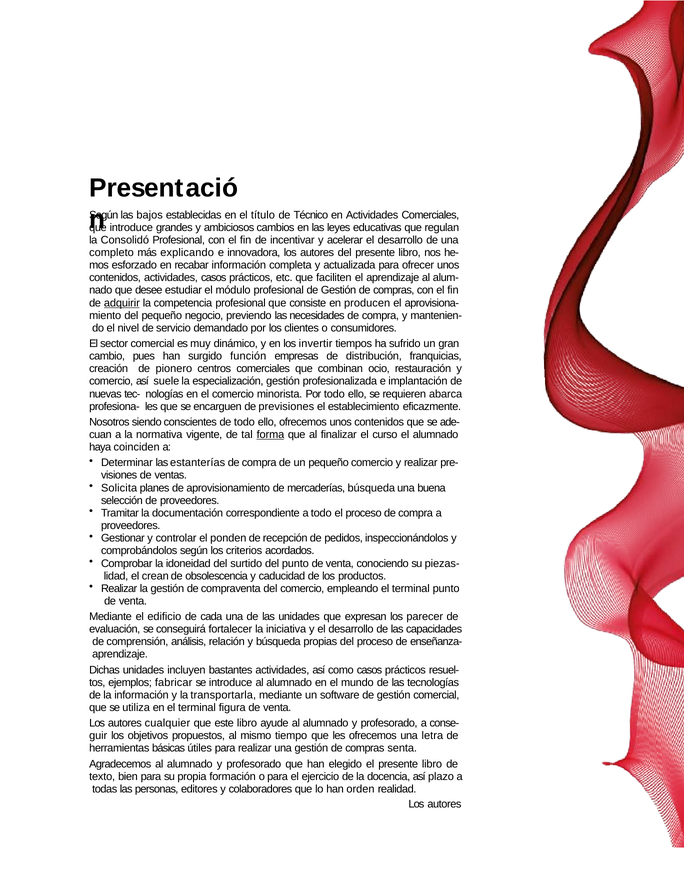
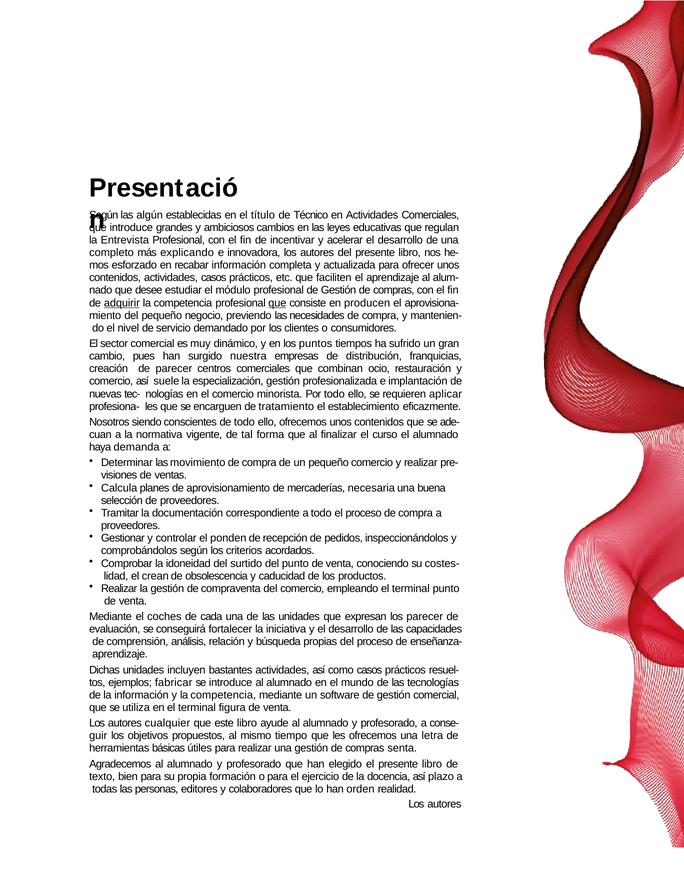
bajos: bajos -> algún (150, 215)
Consolidó: Consolidó -> Entrevista (125, 240)
que underline: none -> present (277, 303)
invertir: invertir -> puntos (316, 344)
función: función -> nuestra (248, 356)
de pionero: pionero -> parecer (174, 369)
abarca: abarca -> aplicar (446, 394)
previsiones: previsiones -> tratamiento (286, 407)
forma underline: present -> none (270, 435)
coinciden: coinciden -> demanda (137, 447)
estanterías: estanterías -> movimiento (198, 463)
Solicita: Solicita -> Calcula (119, 488)
mercaderías búsqueda: búsqueda -> necesaria (371, 488)
piezas-: piezas- -> costes- (442, 564)
edificio: edificio -> coches (164, 617)
y la transportarla: transportarla -> competencia (223, 695)
